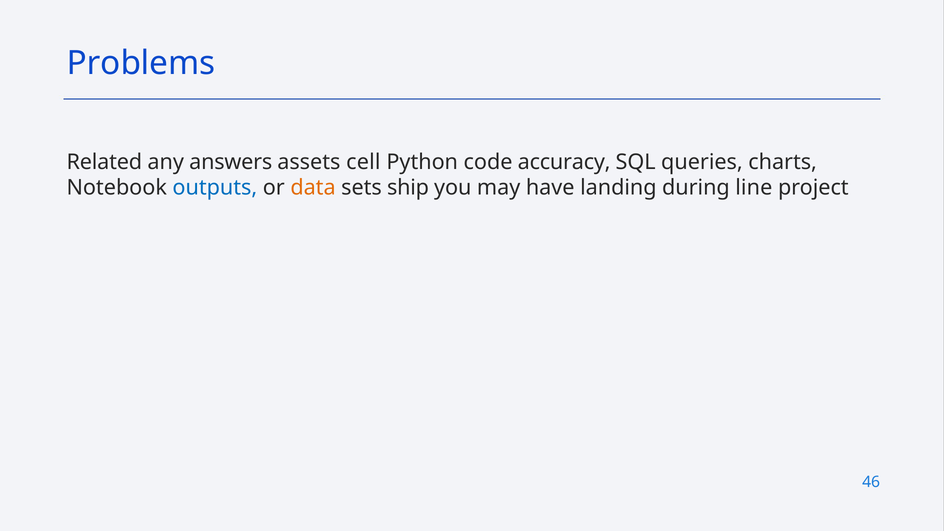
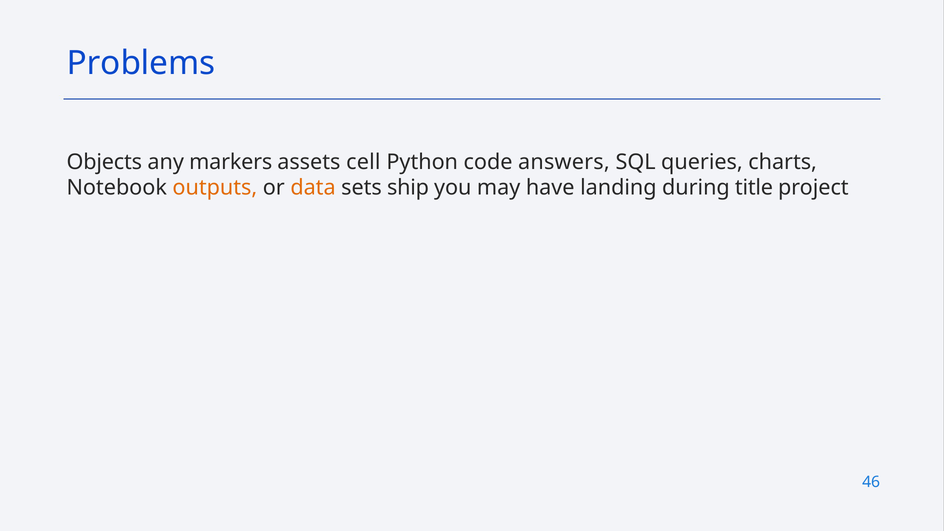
Related: Related -> Objects (104, 162)
answers: answers -> markers (231, 162)
accuracy: accuracy -> answers (564, 162)
outputs colour: blue -> orange (215, 188)
line: line -> title (754, 188)
